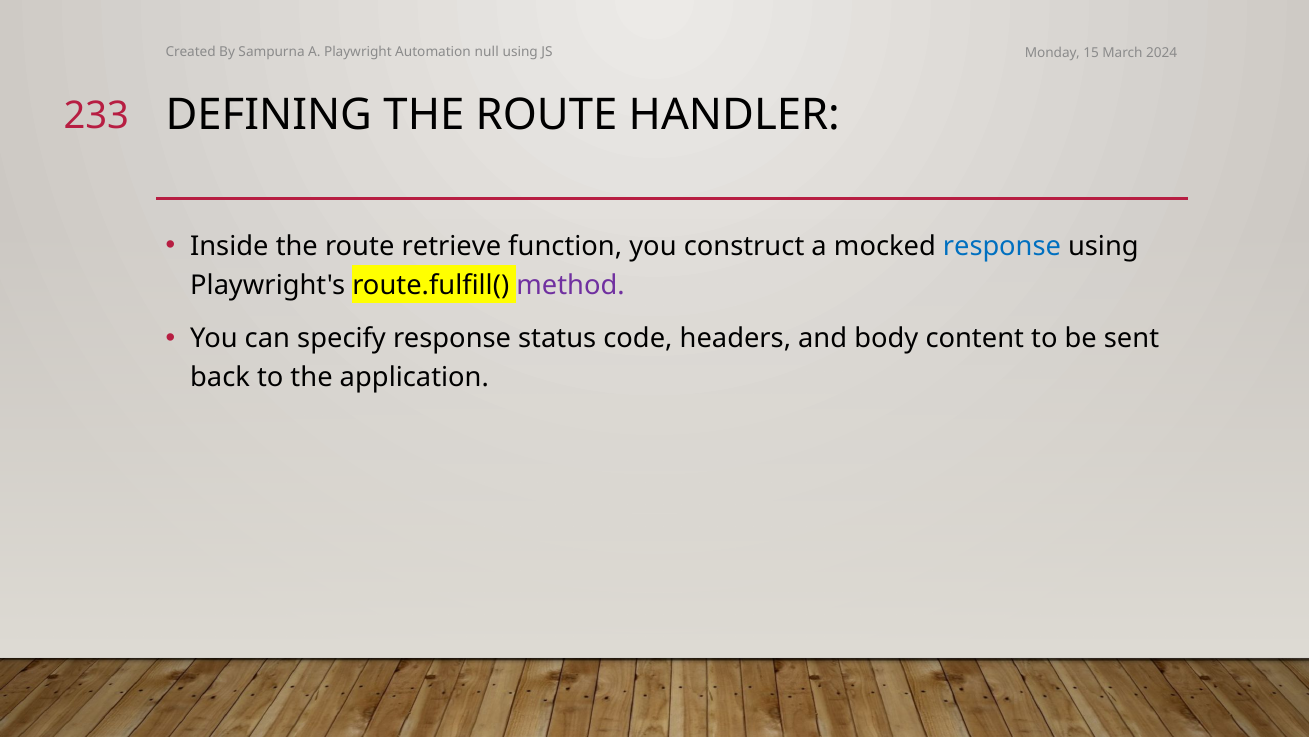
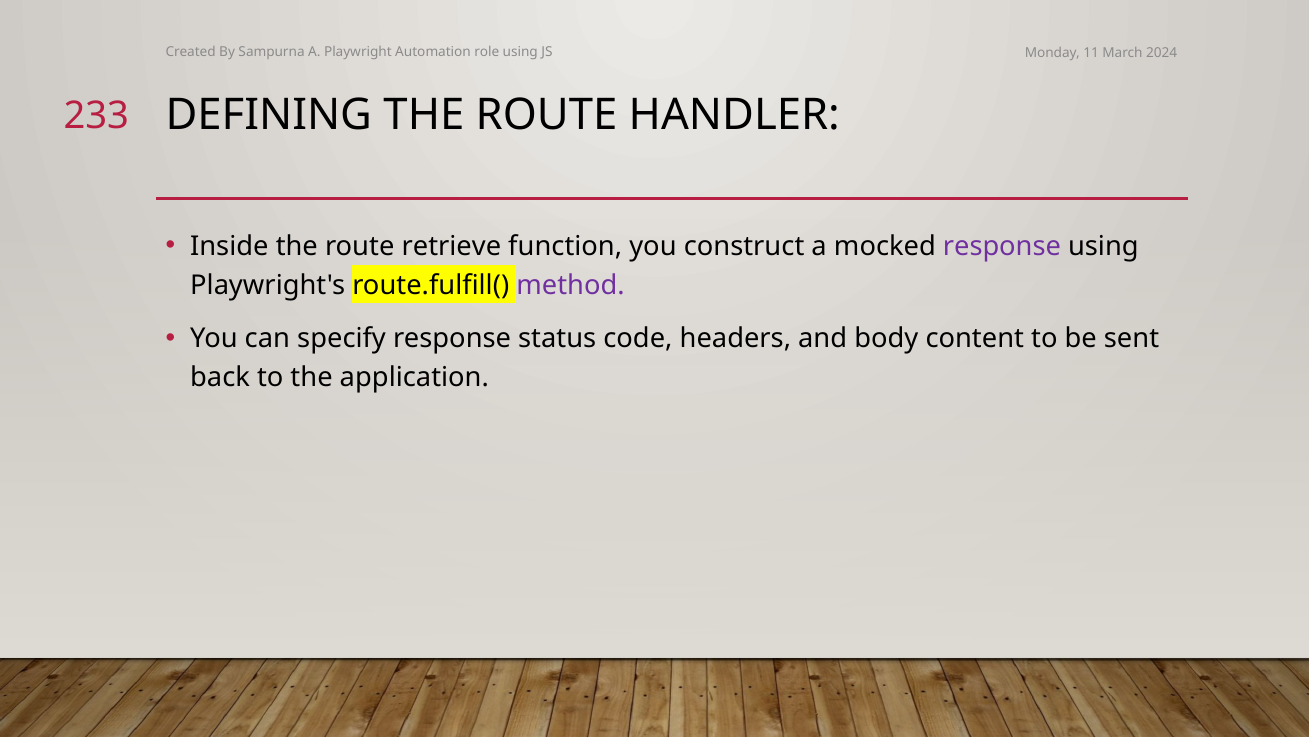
null: null -> role (487, 52)
15: 15 -> 11 (1091, 53)
response colour: blue -> purple (1002, 246)
